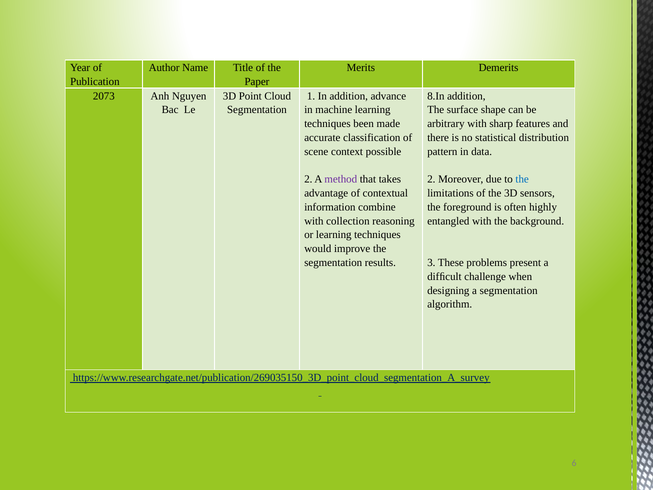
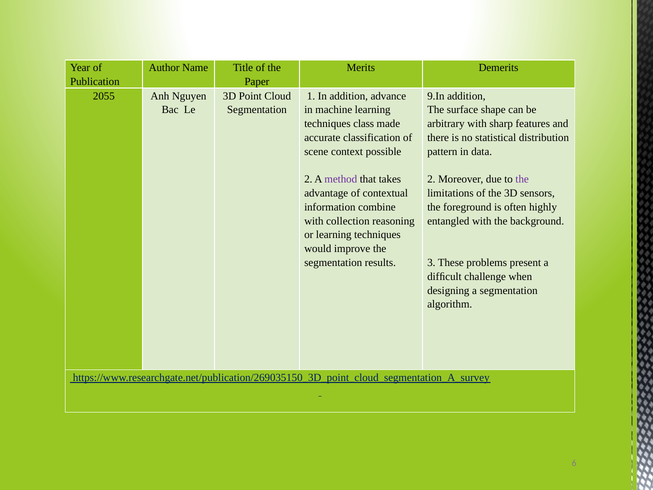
2073: 2073 -> 2055 (104, 96)
8.In: 8.In -> 9.In (436, 96)
been: been -> class (364, 124)
the colour: blue -> purple (522, 179)
